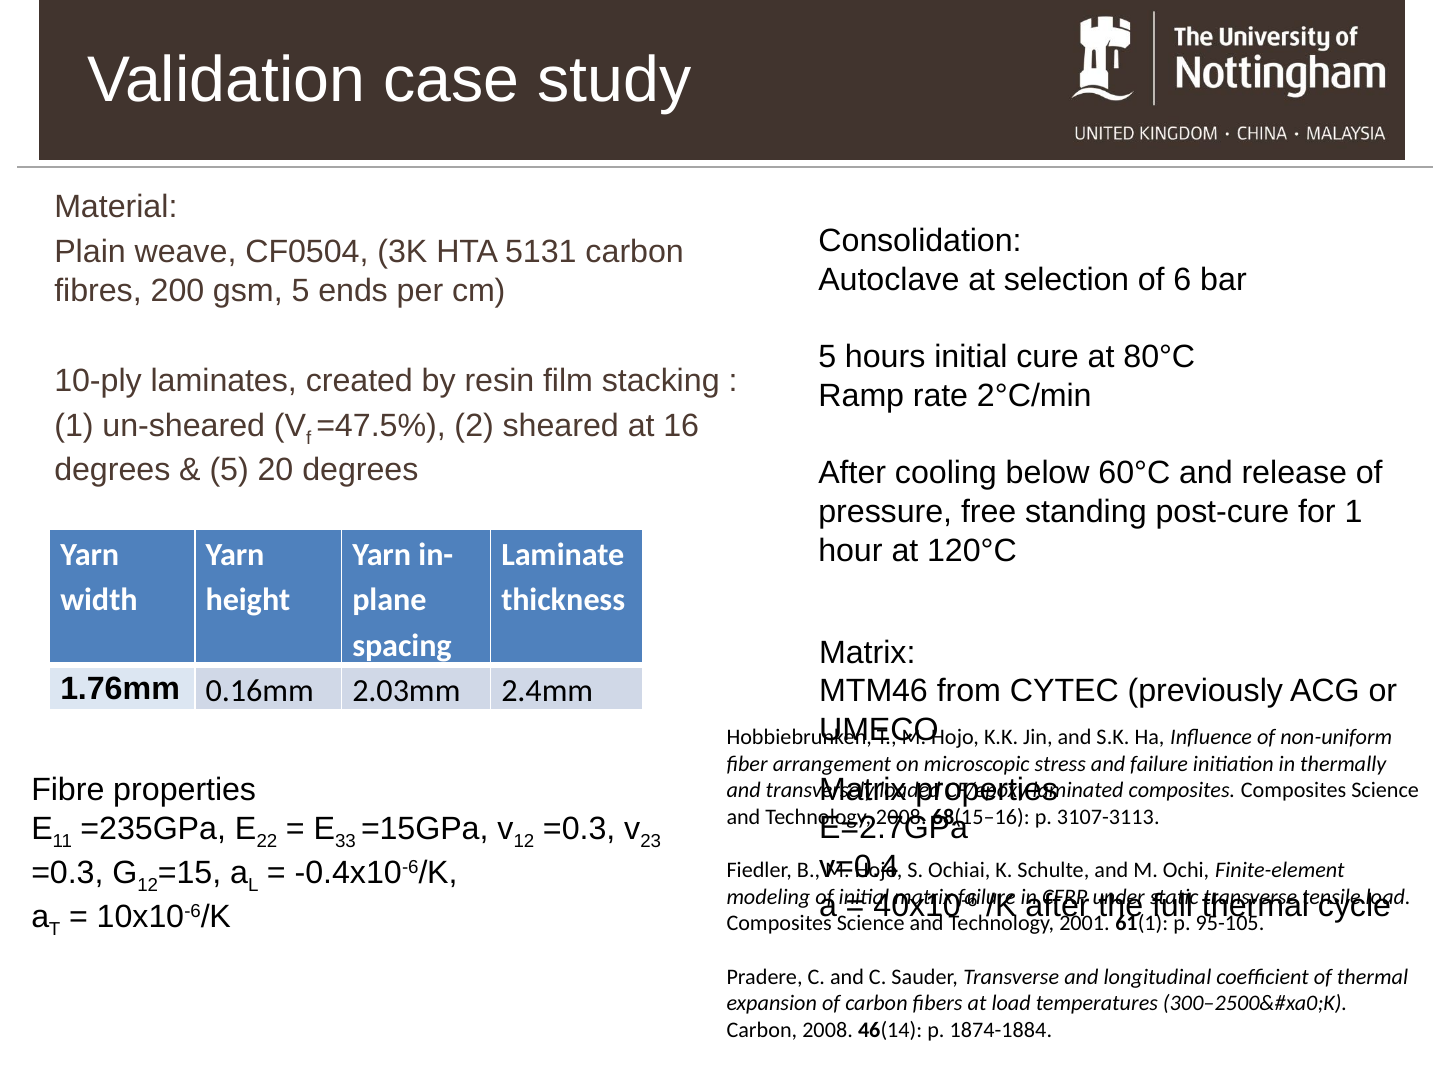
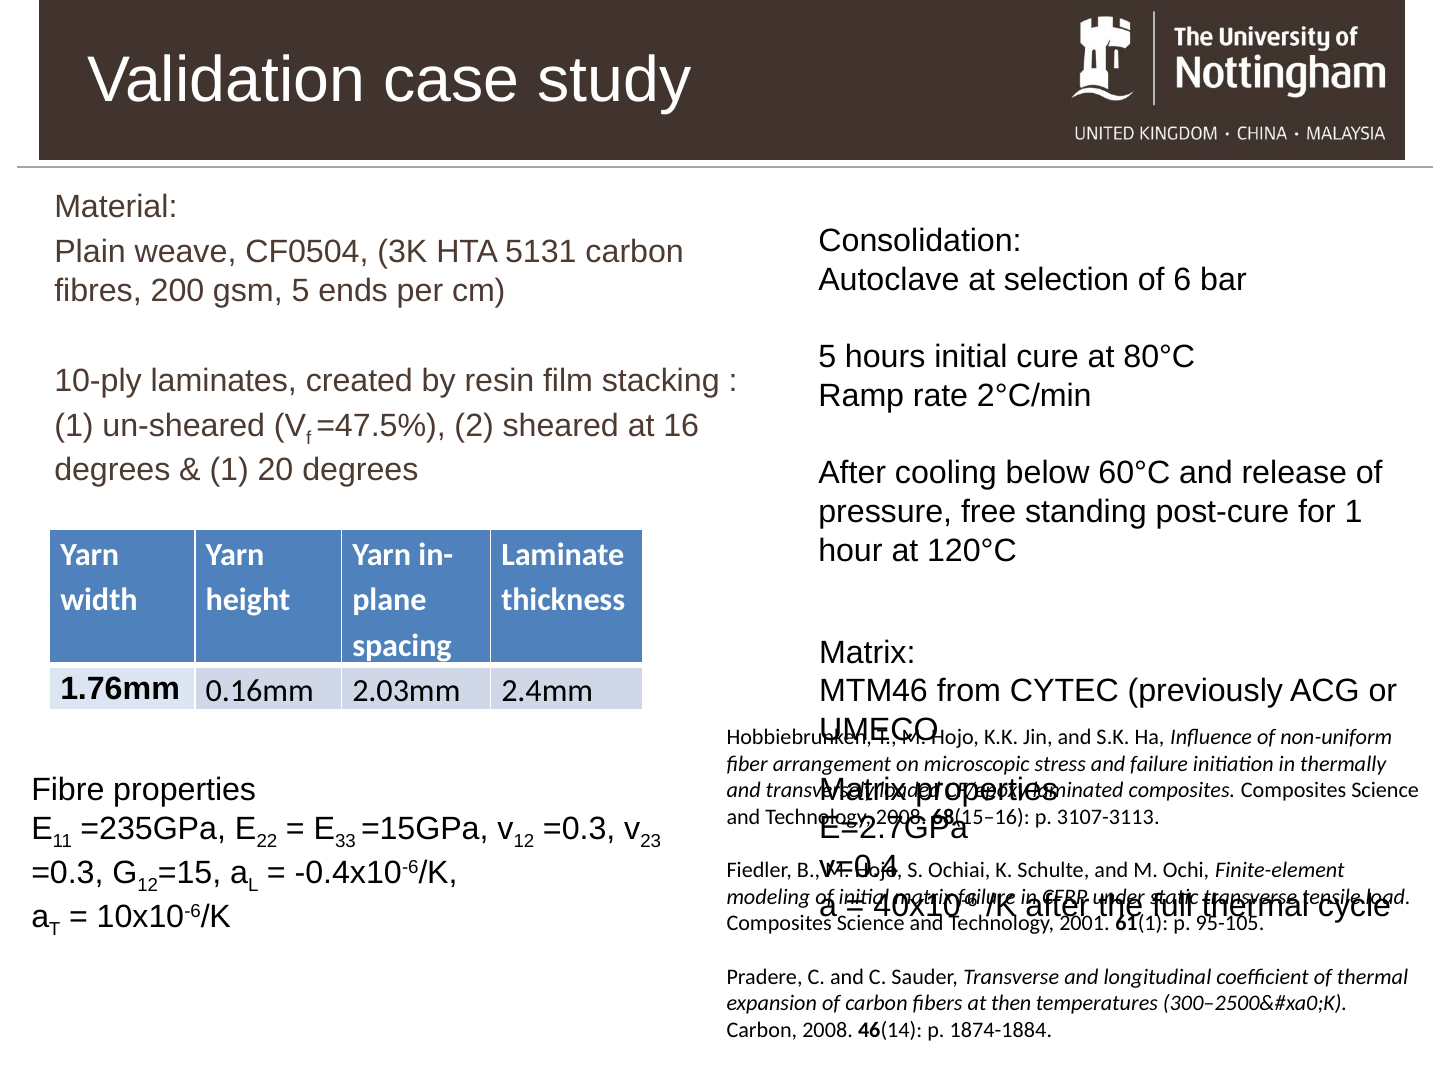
5: 5 -> 1 (229, 470)
at load: load -> then (1011, 1003)
